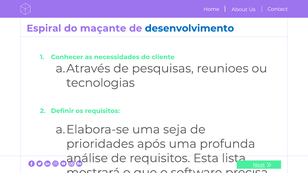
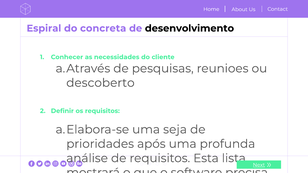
maçante: maçante -> concreta (103, 28)
desenvolvimento colour: blue -> black (189, 28)
tecnologias: tecnologias -> descoberto (100, 83)
